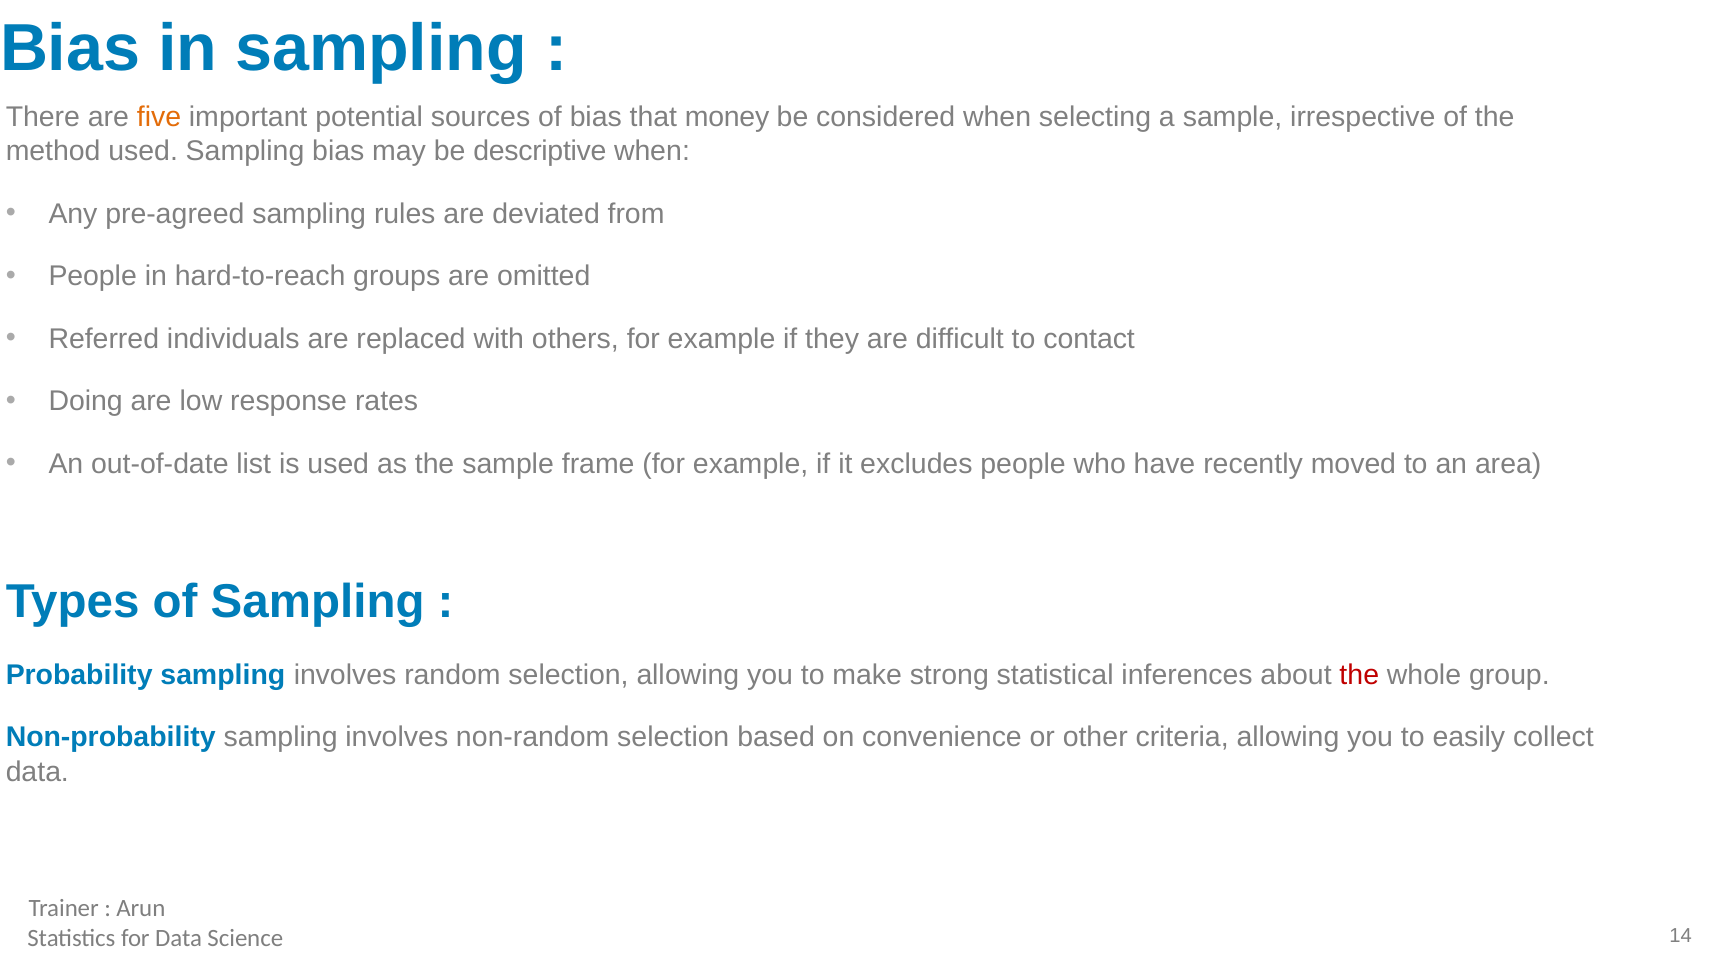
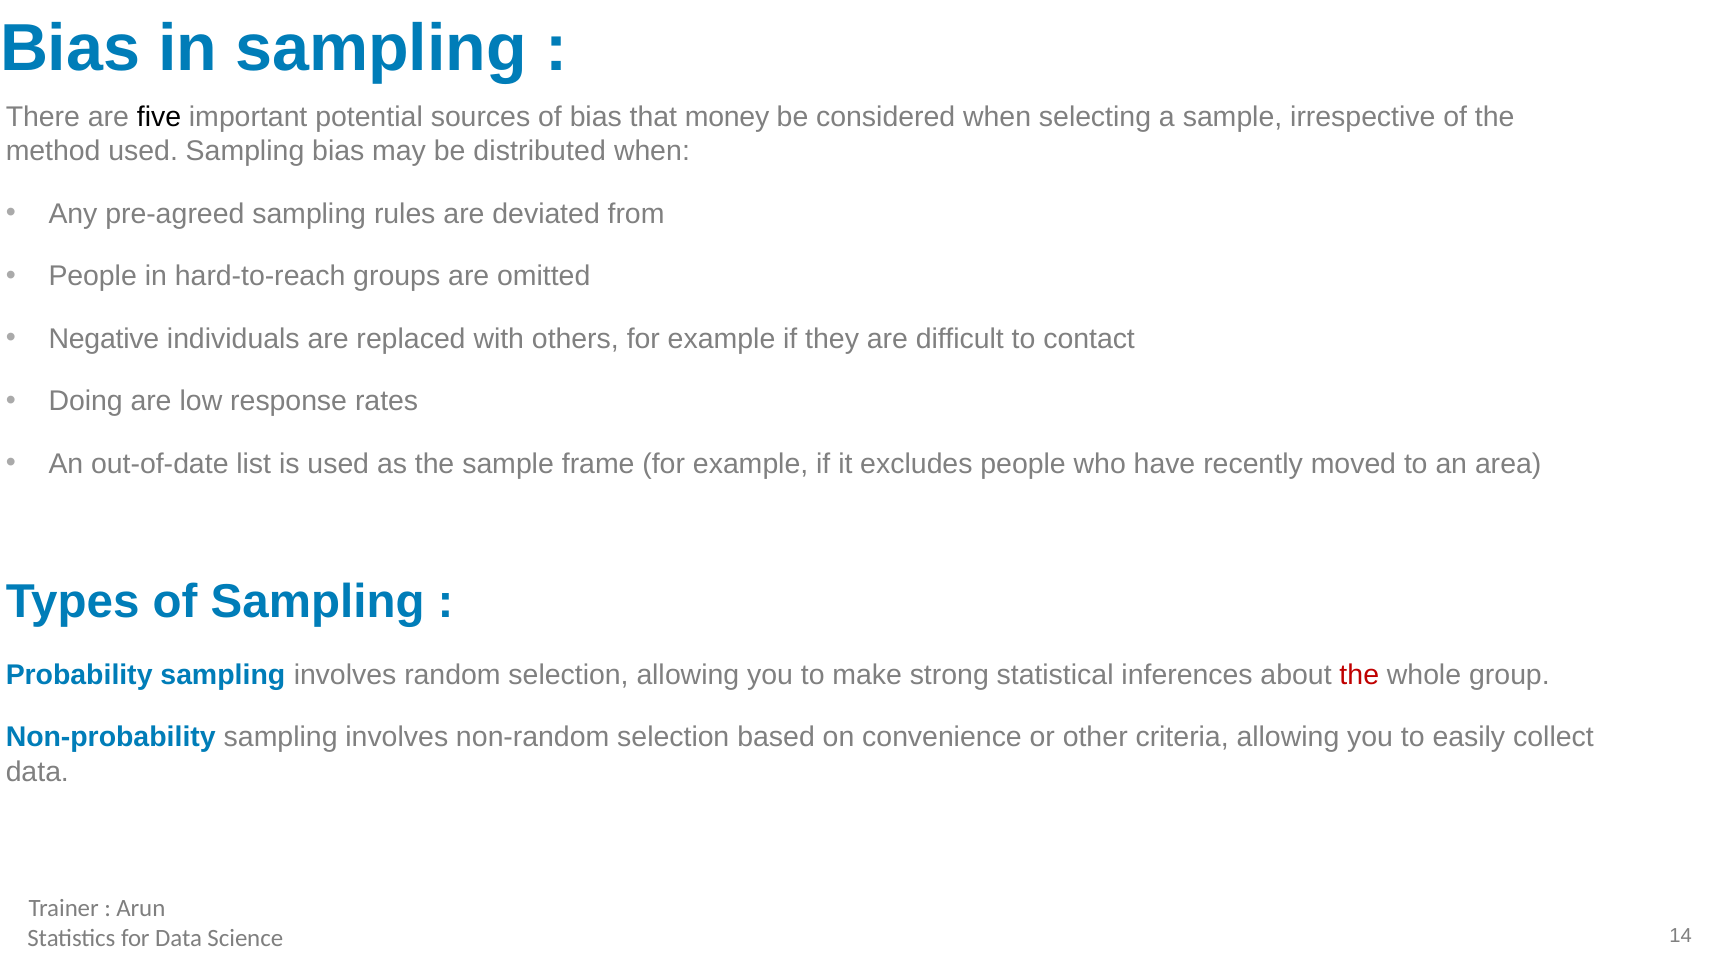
five colour: orange -> black (159, 117)
descriptive: descriptive -> distributed (540, 151)
Referred: Referred -> Negative (104, 339)
